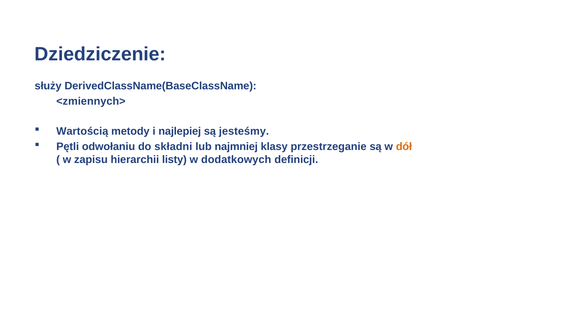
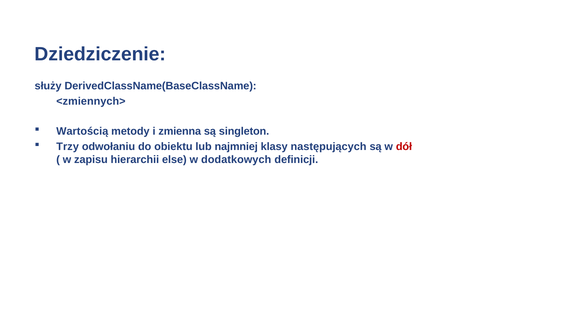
najlepiej: najlepiej -> zmienna (180, 131)
jesteśmy: jesteśmy -> singleton (244, 131)
Pętli: Pętli -> Trzy (68, 146)
składni: składni -> obiektu (173, 146)
przestrzeganie: przestrzeganie -> następujących (329, 146)
dół colour: orange -> red (404, 146)
listy: listy -> else (174, 159)
